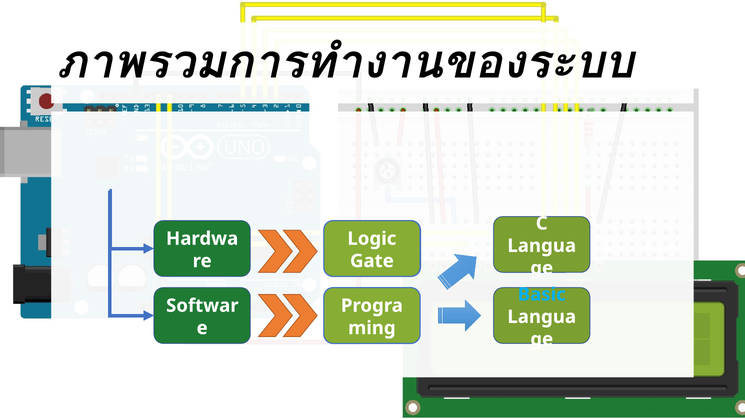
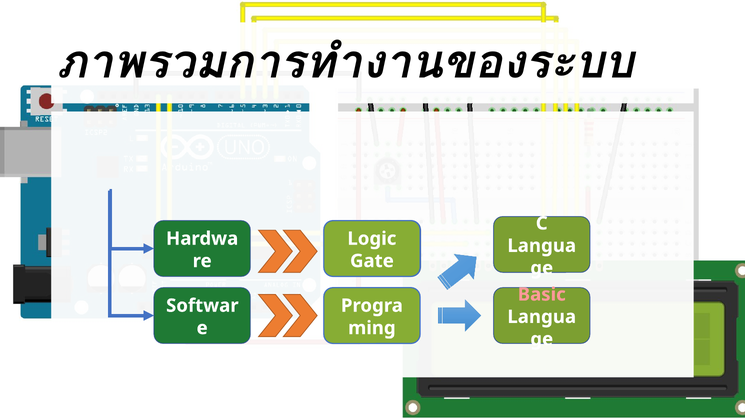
Basic colour: light blue -> pink (542, 295)
